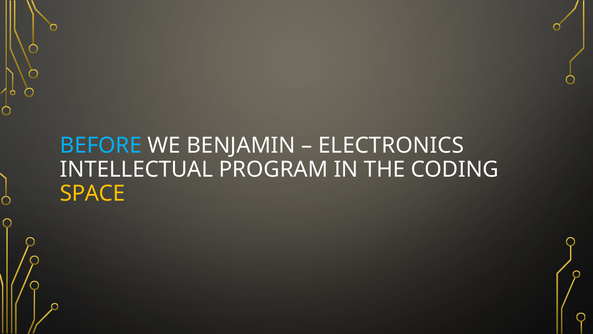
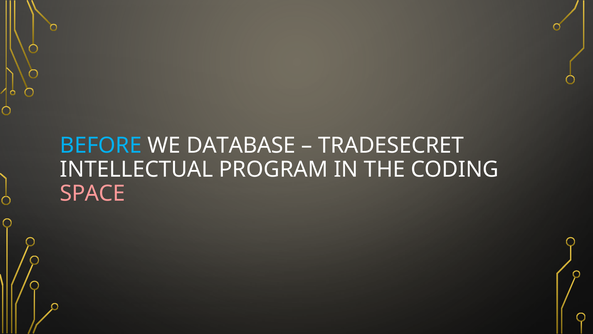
BENJAMIN: BENJAMIN -> DATABASE (241, 145)
ELECTRONICS: ELECTRONICS -> TRADESECRET (391, 145)
SPACE colour: yellow -> pink (92, 193)
